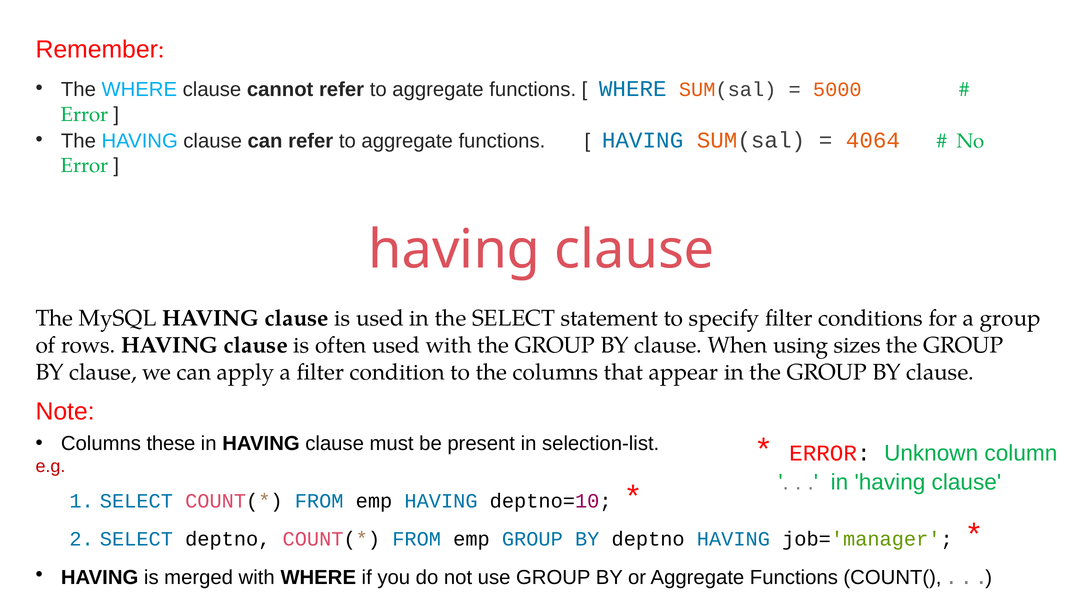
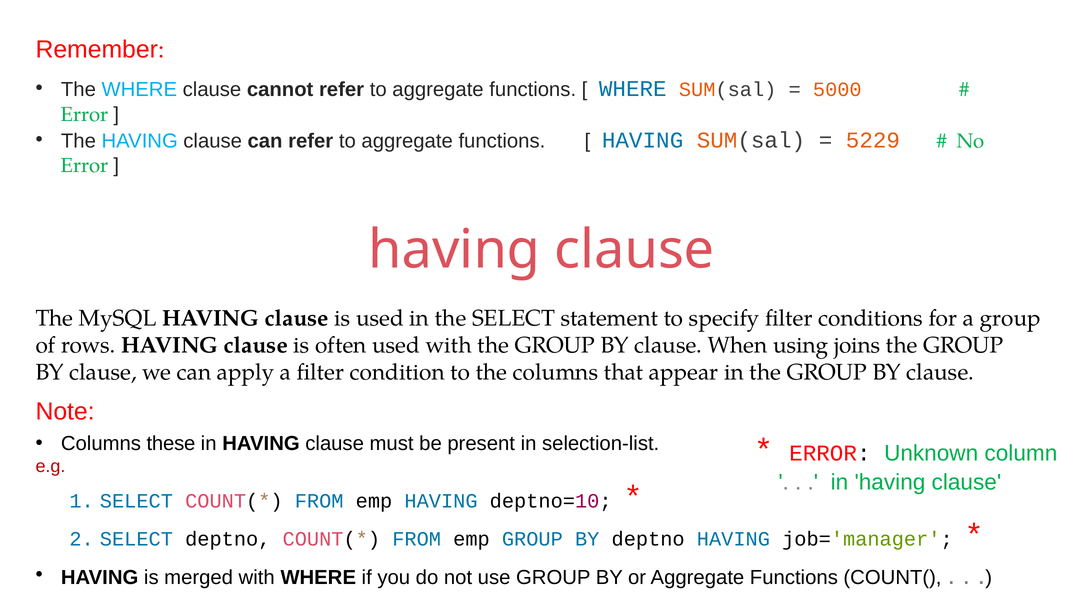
4064: 4064 -> 5229 (873, 140)
sizes: sizes -> joins (857, 346)
